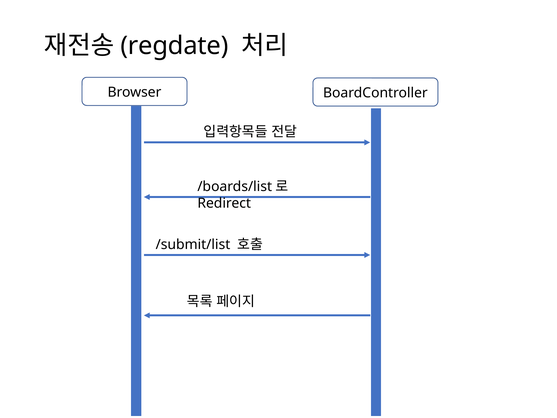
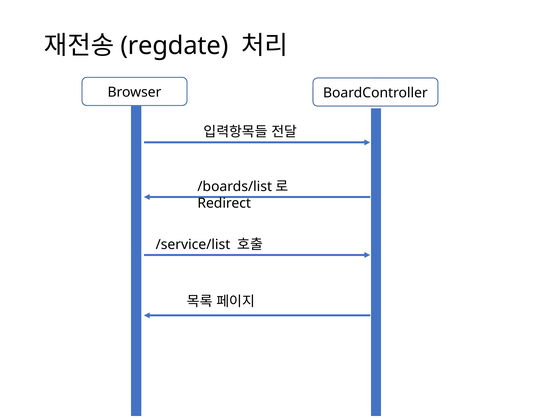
/submit/list: /submit/list -> /service/list (193, 244)
